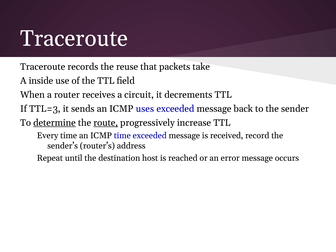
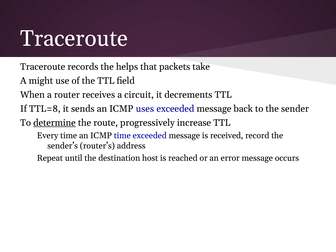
reuse: reuse -> helps (127, 67)
inside: inside -> might (41, 81)
TTL=3: TTL=3 -> TTL=8 (45, 109)
route underline: present -> none (106, 123)
